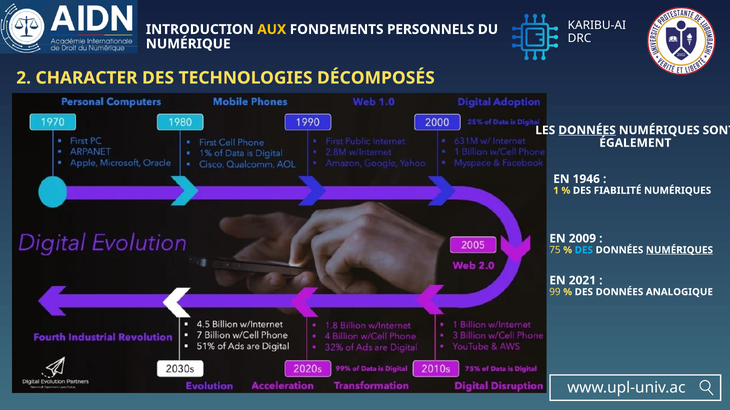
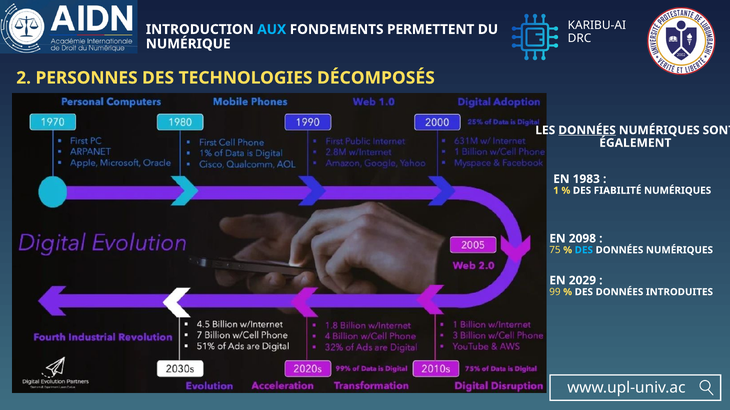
AUX colour: yellow -> light blue (272, 29)
PERSONNELS: PERSONNELS -> PERMETTENT (431, 29)
CHARACTER: CHARACTER -> PERSONNES (87, 78)
1946: 1946 -> 1983 (586, 179)
2009: 2009 -> 2098 (582, 239)
NUMÉRIQUES underline: present -> none (679, 250)
2021: 2021 -> 2029 (582, 281)
ANALOGIQUE: ANALOGIQUE -> INTRODUITES (679, 292)
